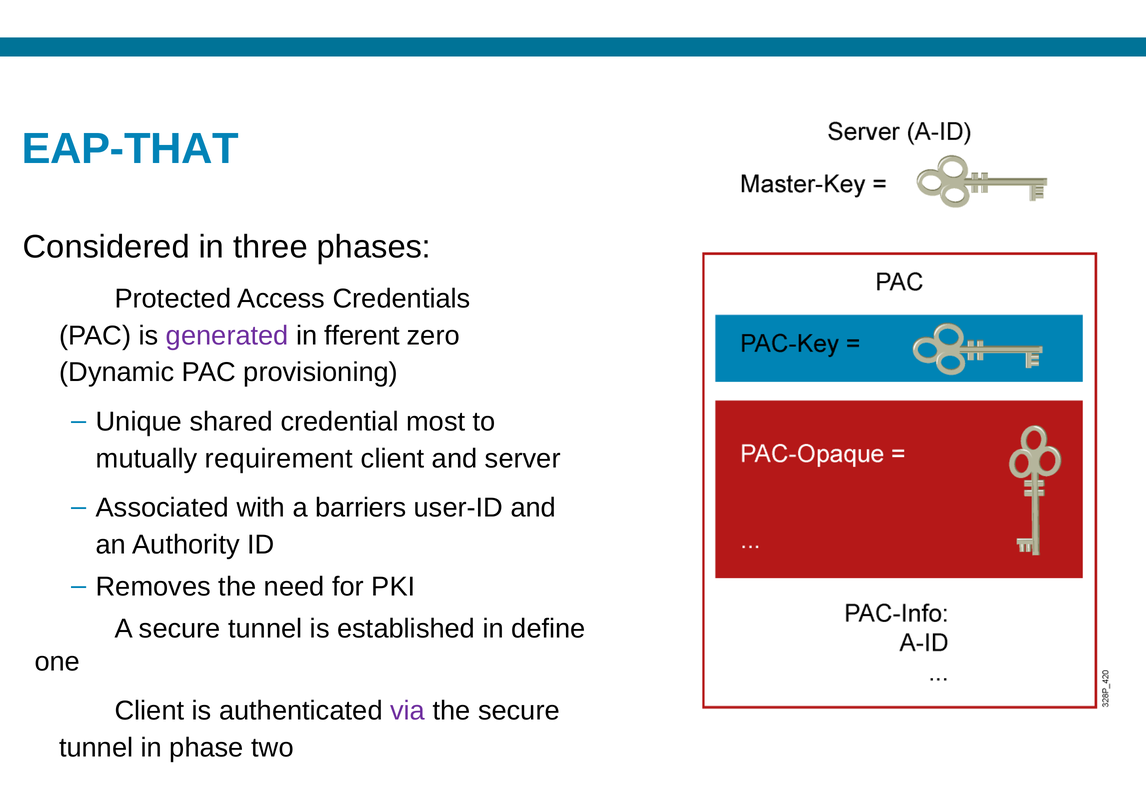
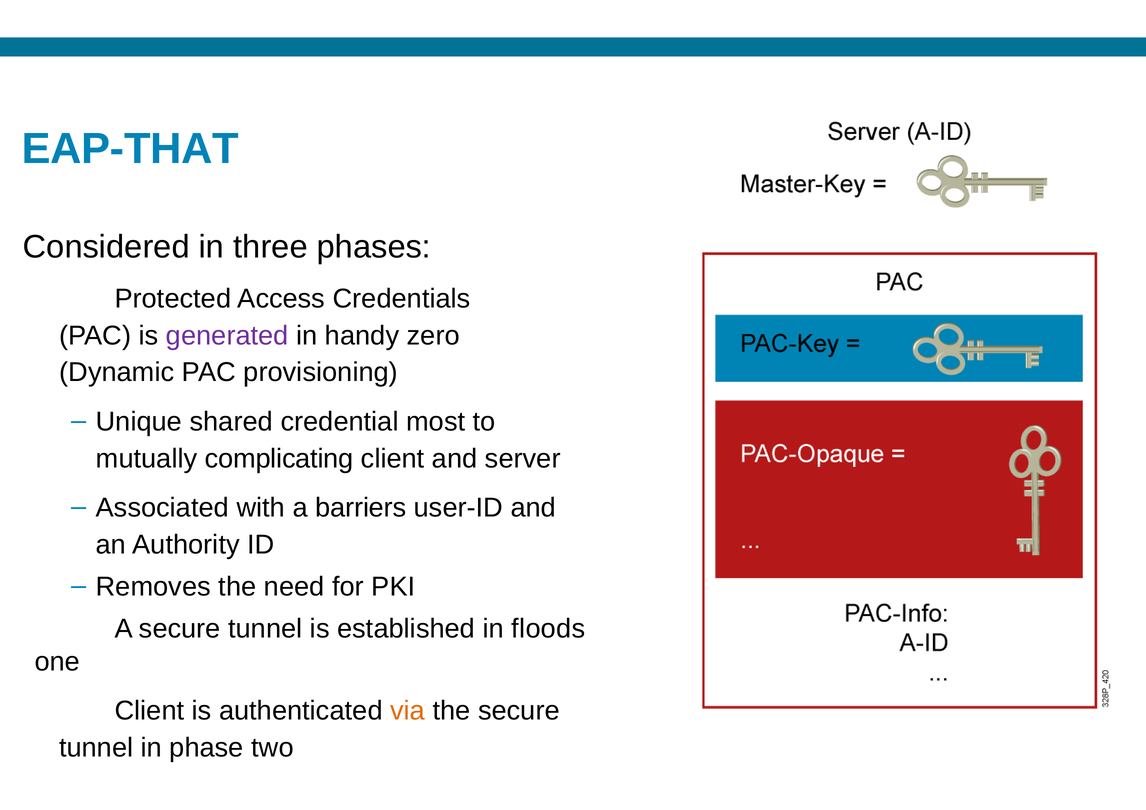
fferent: fferent -> handy (362, 336)
requirement: requirement -> complicating (279, 459)
define: define -> floods (548, 629)
via colour: purple -> orange (408, 710)
